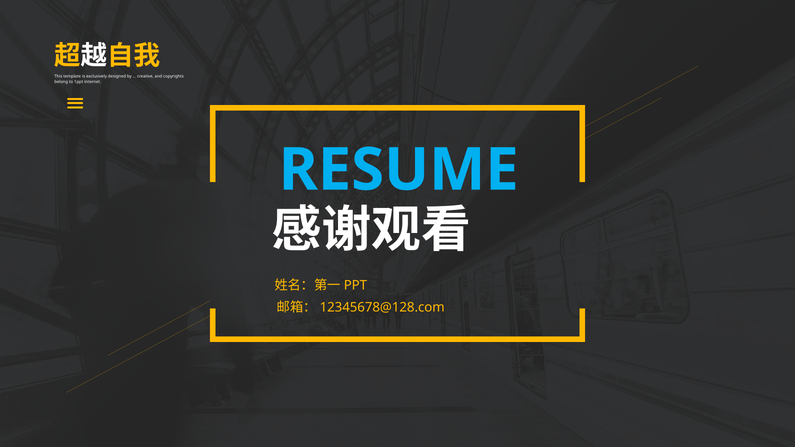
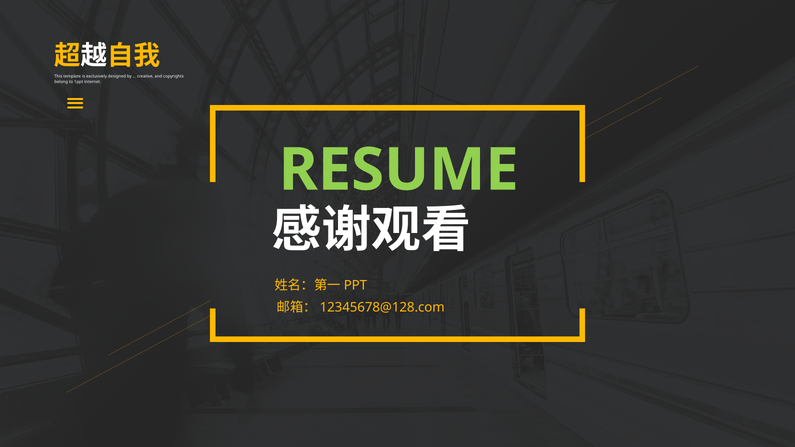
RESUME colour: light blue -> light green (399, 170)
